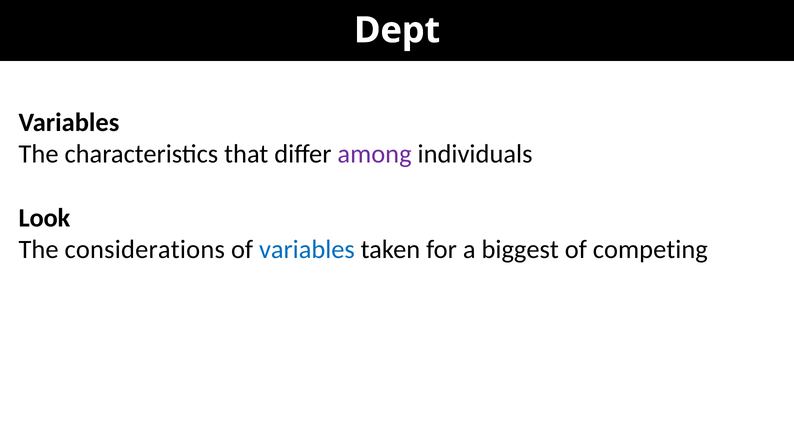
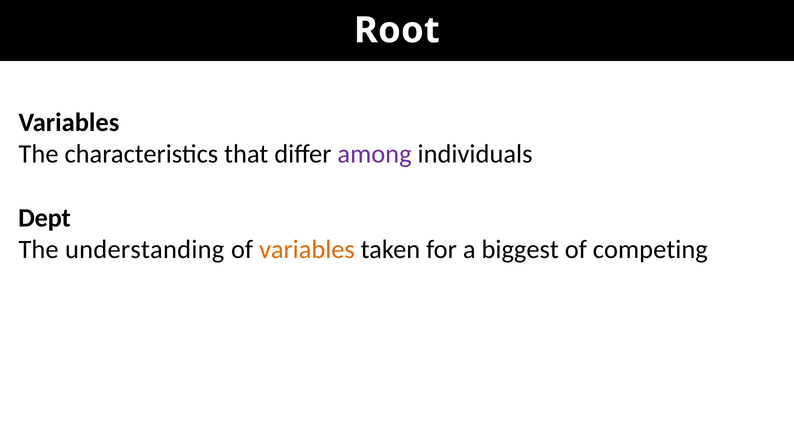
Dept: Dept -> Root (397, 30)
Look: Look -> Dept (44, 218)
considerations: considerations -> understanding (145, 249)
variables colour: blue -> orange (307, 249)
